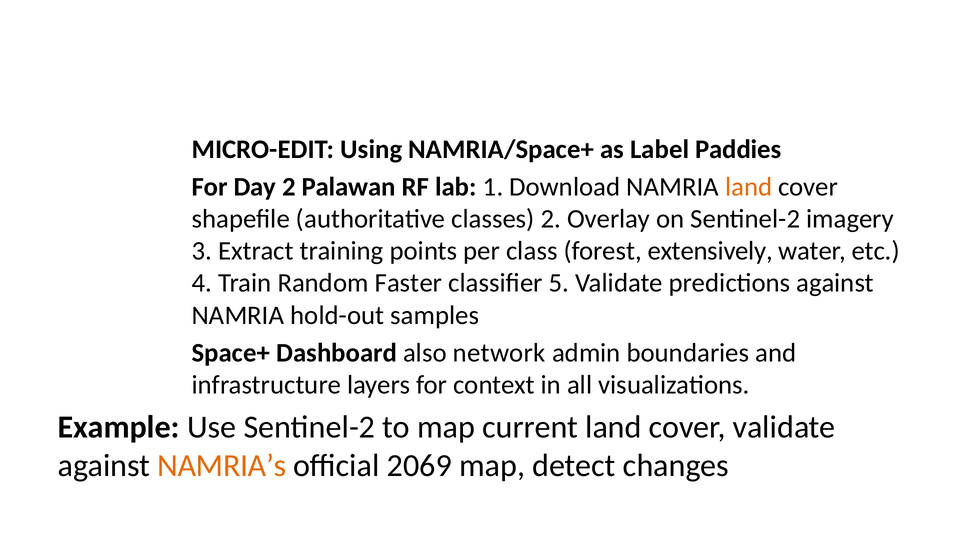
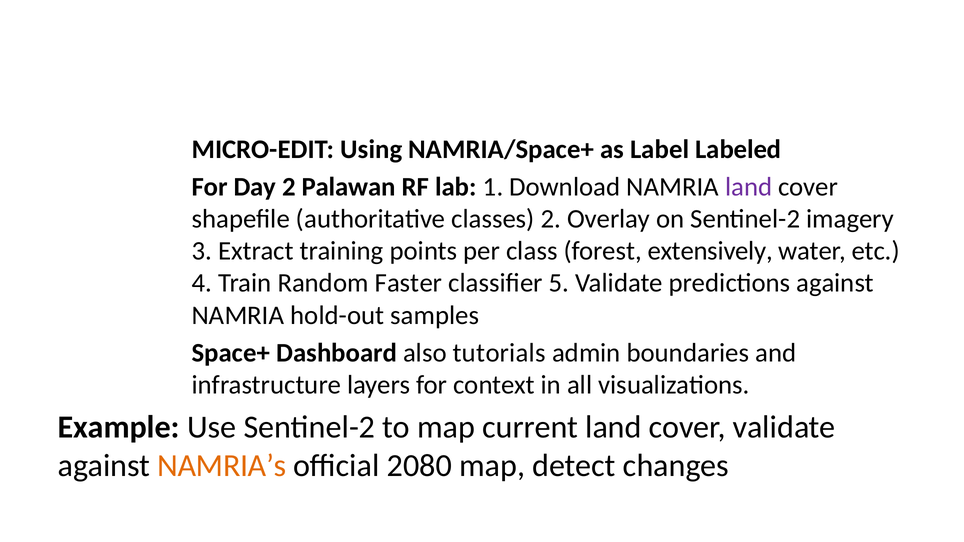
Paddies: Paddies -> Labeled (738, 149)
land colour: orange -> purple (749, 187)
network: network -> tutorials (499, 353)
2069: 2069 -> 2080 (419, 466)
